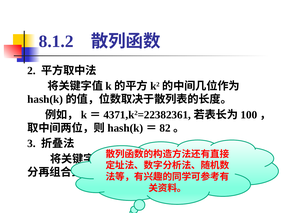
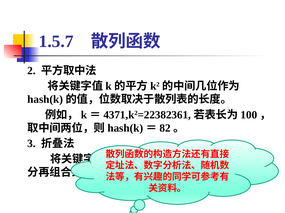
8.1.2: 8.1.2 -> 1.5.7 (56, 42)
